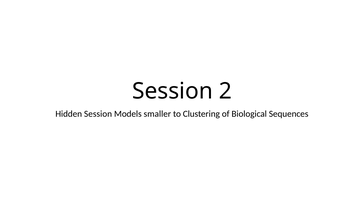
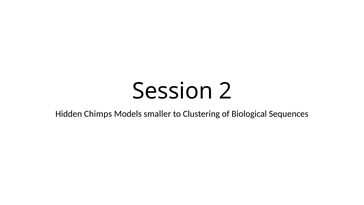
Hidden Session: Session -> Chimps (98, 114)
